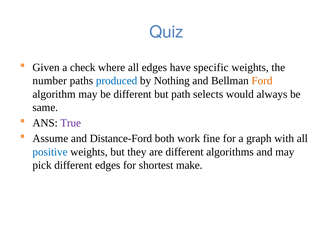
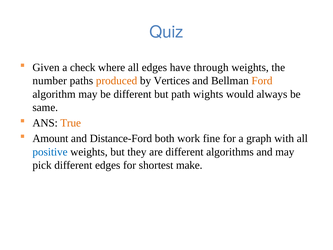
specific: specific -> through (211, 67)
produced colour: blue -> orange (117, 81)
Nothing: Nothing -> Vertices (172, 81)
selects: selects -> wights (208, 94)
True colour: purple -> orange (71, 123)
Assume: Assume -> Amount (50, 138)
